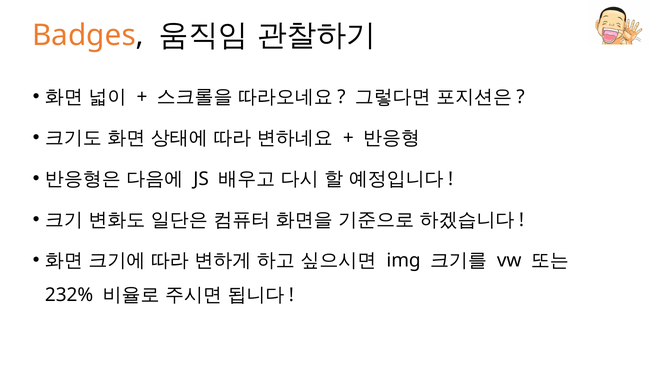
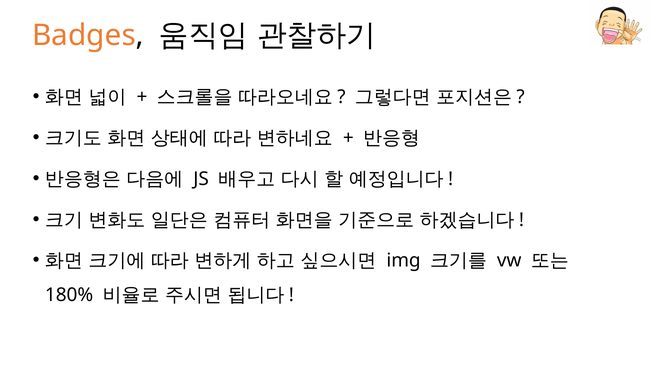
232%: 232% -> 180% (69, 294)
